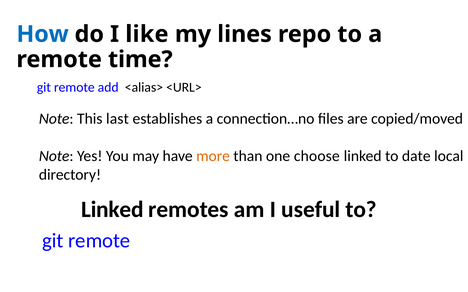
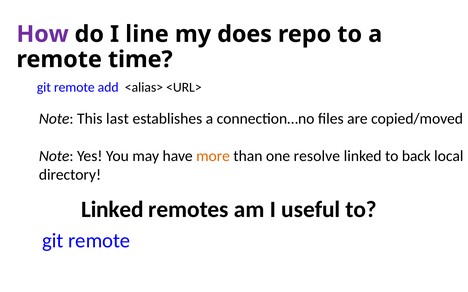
How colour: blue -> purple (43, 34)
like: like -> line (147, 34)
lines: lines -> does (245, 34)
choose: choose -> resolve (317, 156)
date: date -> back (416, 156)
